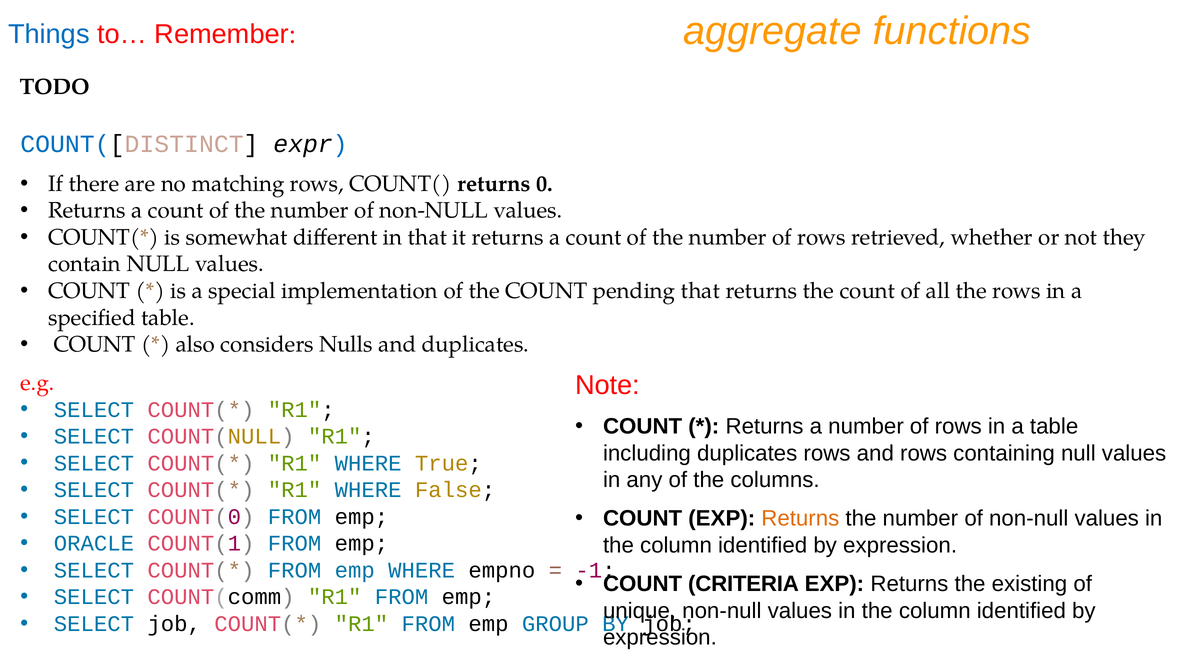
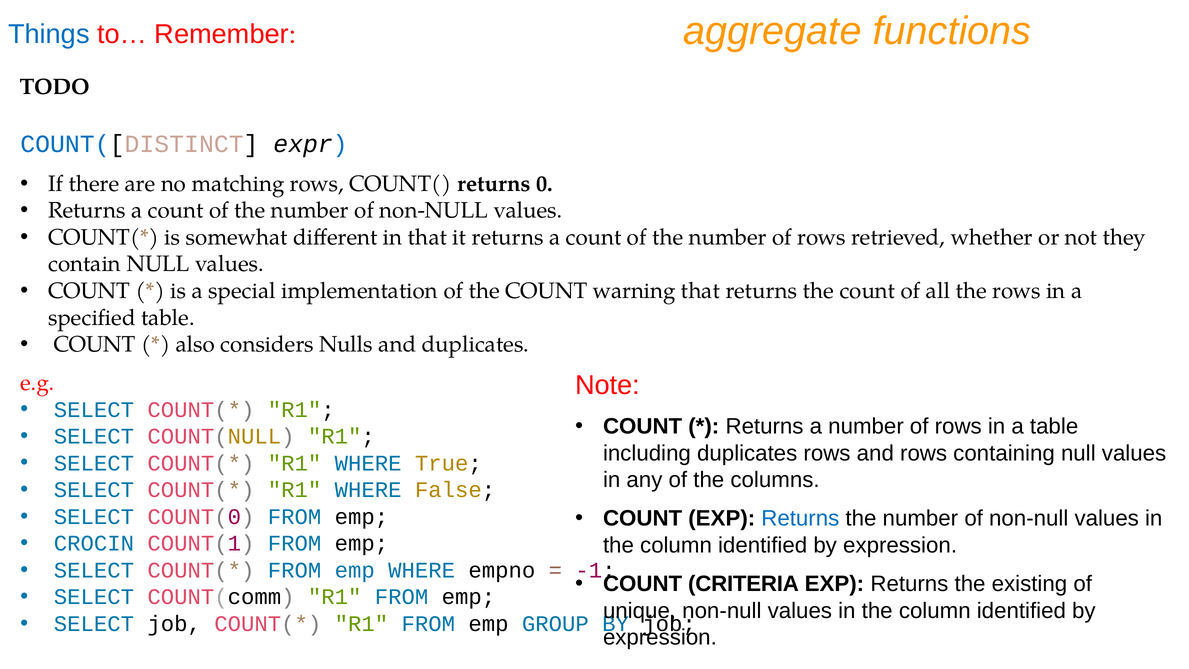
pending: pending -> warning (634, 291)
Returns colour: orange -> blue (800, 518)
ORACLE: ORACLE -> CROCIN (94, 543)
